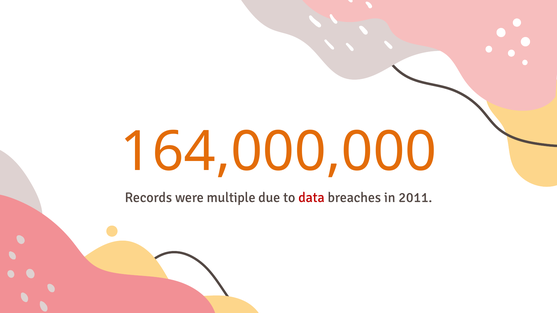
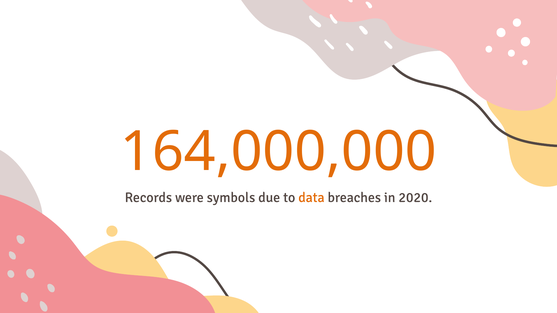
multiple: multiple -> symbols (231, 198)
data colour: red -> orange (311, 198)
2011: 2011 -> 2020 (415, 198)
